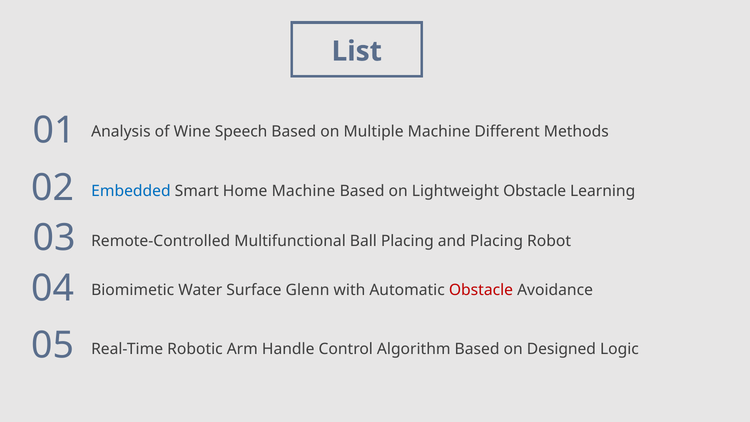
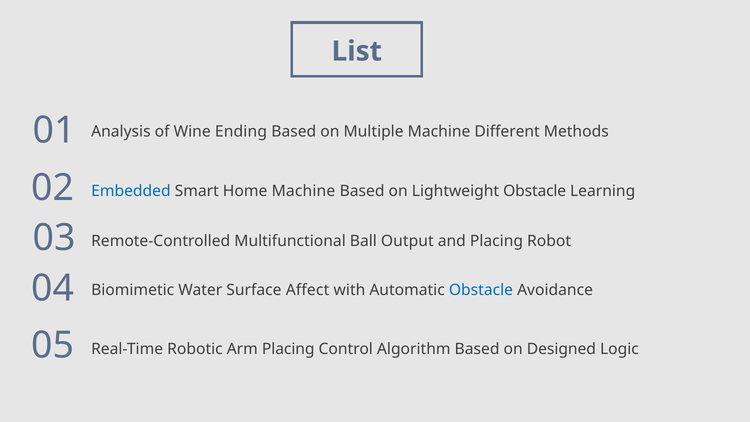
Speech: Speech -> Ending (241, 132)
Ball Placing: Placing -> Output (407, 241)
Glenn: Glenn -> Affect (308, 290)
Obstacle colour: red -> blue (481, 290)
Arm Handle: Handle -> Placing (288, 349)
